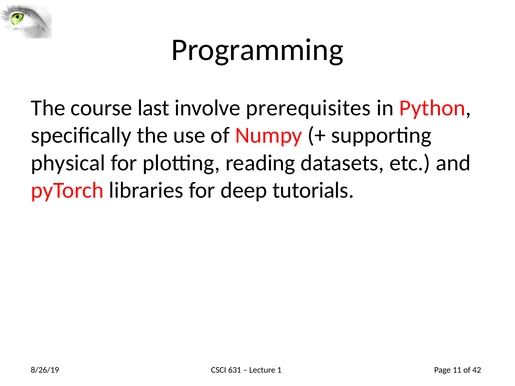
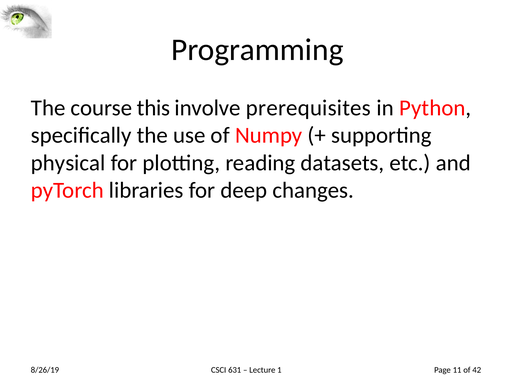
last: last -> this (154, 108)
tutorials: tutorials -> changes (313, 190)
